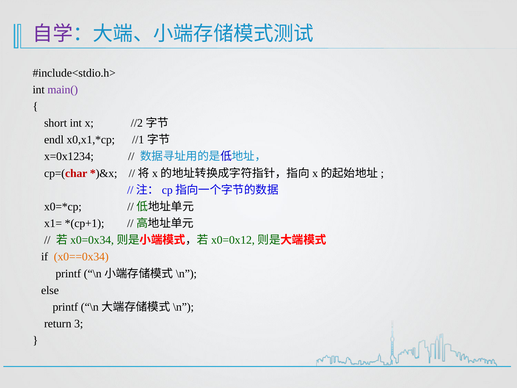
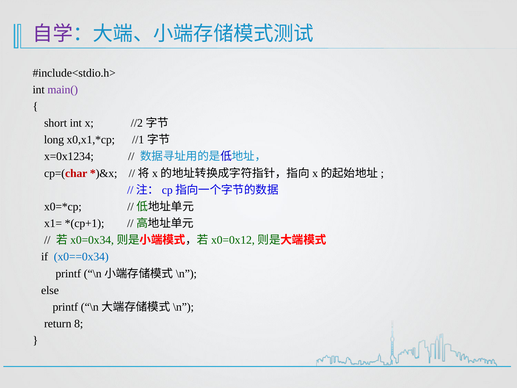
endl: endl -> long (54, 140)
x0==0x34 colour: orange -> blue (81, 257)
3: 3 -> 8 (79, 324)
